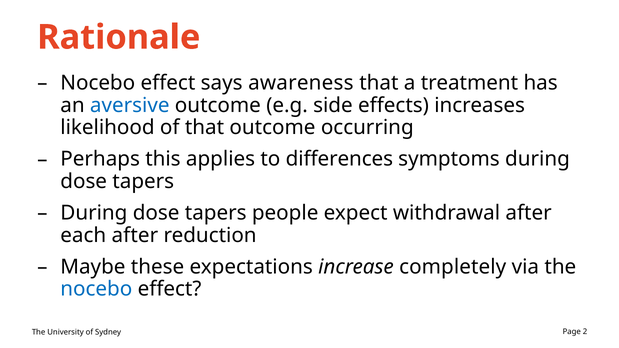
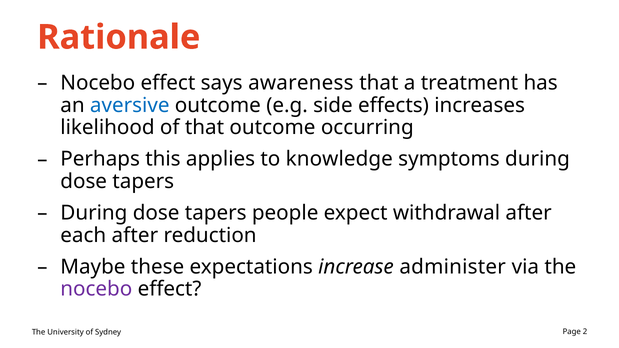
differences: differences -> knowledge (339, 159)
completely: completely -> administer (453, 267)
nocebo colour: blue -> purple (96, 289)
